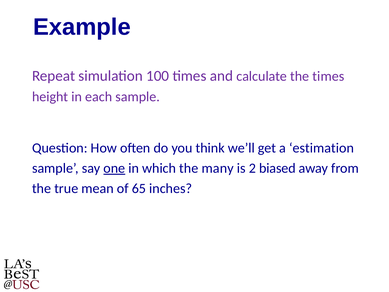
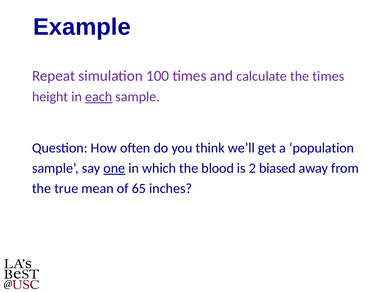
each underline: none -> present (99, 97)
estimation: estimation -> population (322, 148)
many: many -> blood (218, 168)
